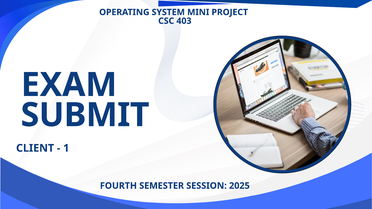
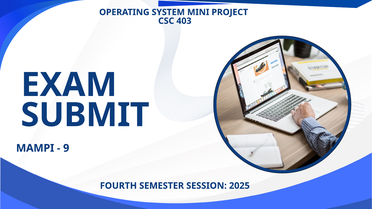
CLIENT: CLIENT -> MAMPI (35, 148)
1: 1 -> 9 (66, 148)
